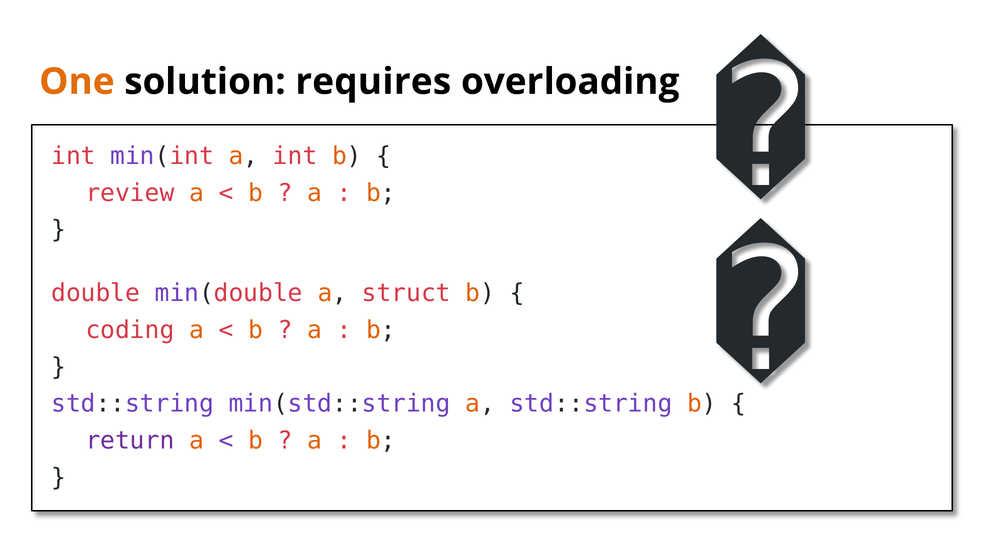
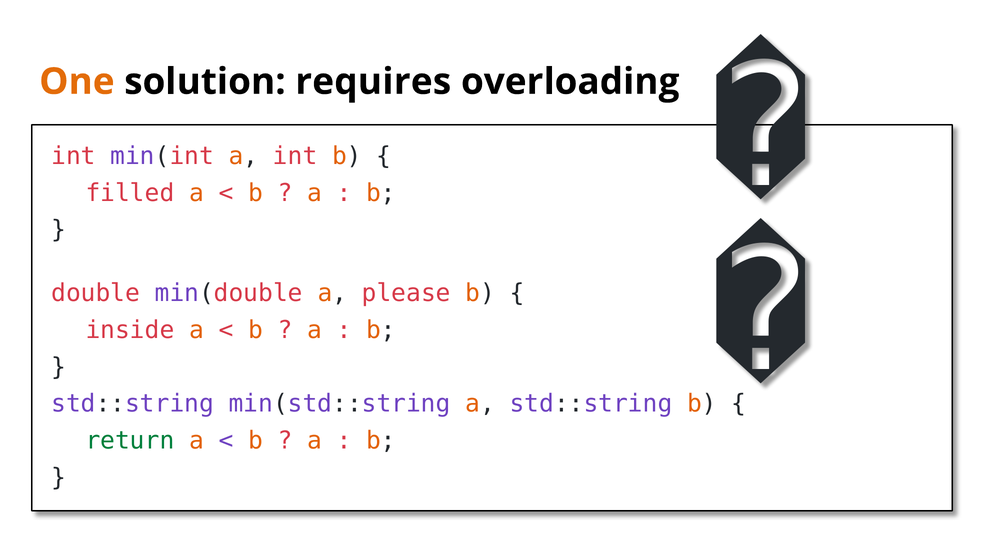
review: review -> filled (130, 193)
struct: struct -> please (406, 293)
coding: coding -> inside (130, 330)
return colour: purple -> green (130, 440)
